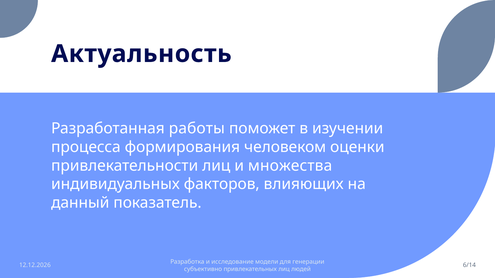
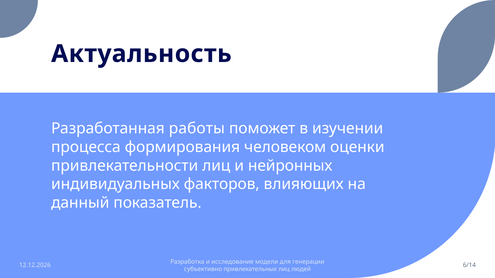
множества: множества -> нейронных (290, 166)
